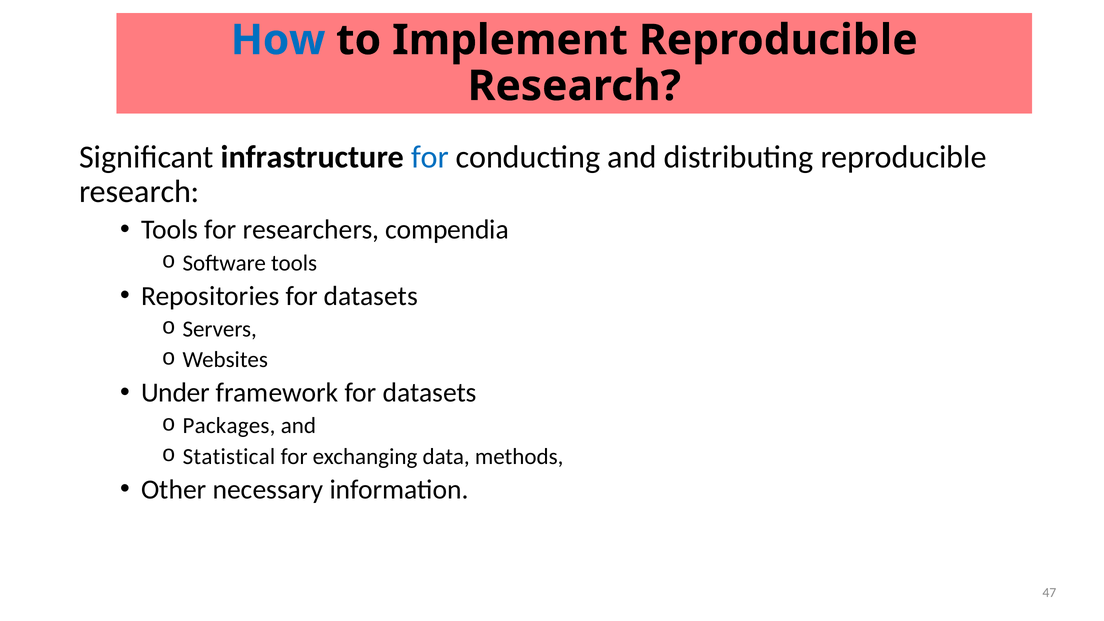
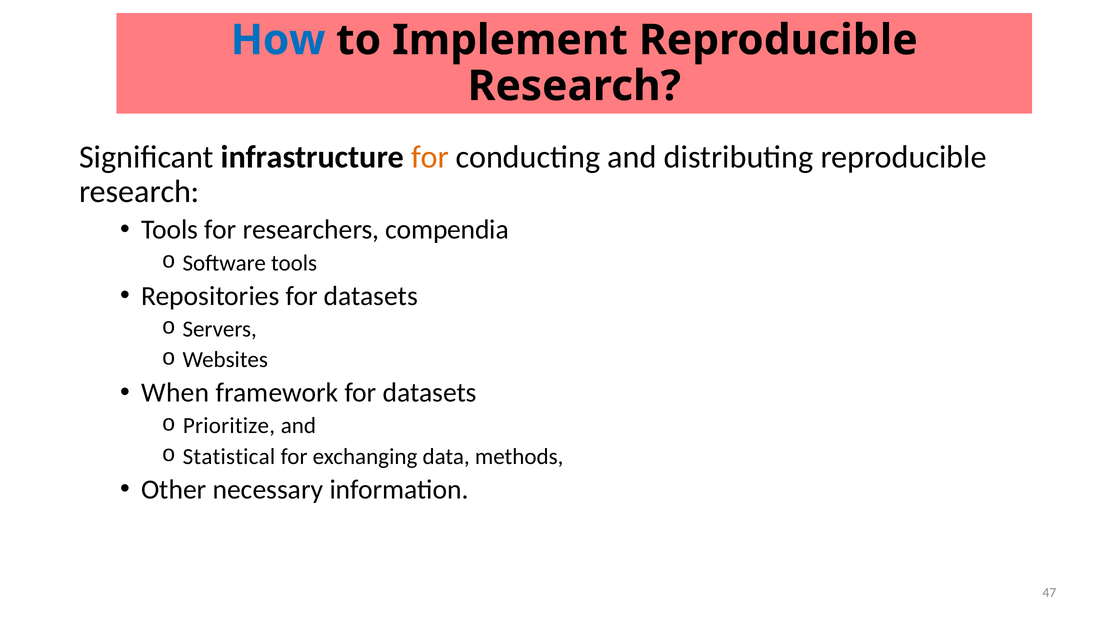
for colour: blue -> orange (430, 157)
Under: Under -> When (175, 393)
Packages: Packages -> Prioritize (229, 426)
